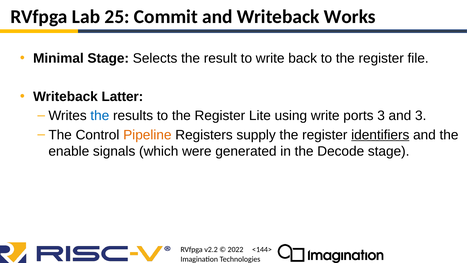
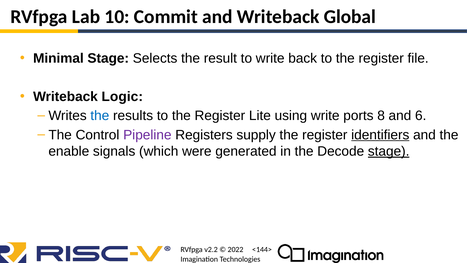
25: 25 -> 10 (117, 17)
Works: Works -> Global (350, 17)
Latter: Latter -> Logic (122, 97)
ports 3: 3 -> 8 (381, 116)
and 3: 3 -> 6 (421, 116)
Pipeline colour: orange -> purple (147, 135)
stage underline: none -> present (389, 151)
